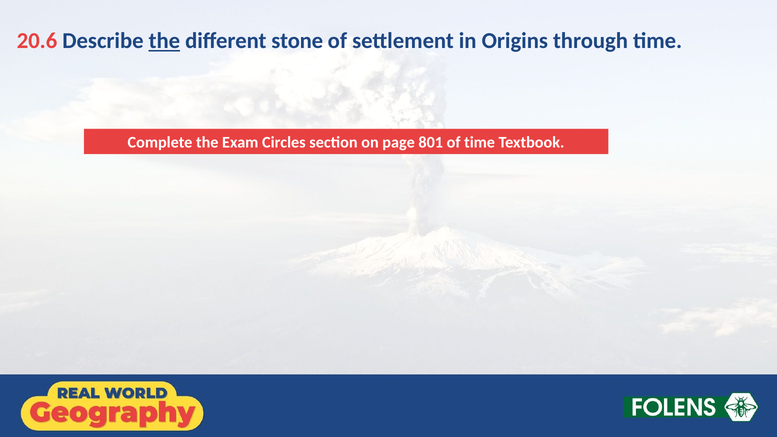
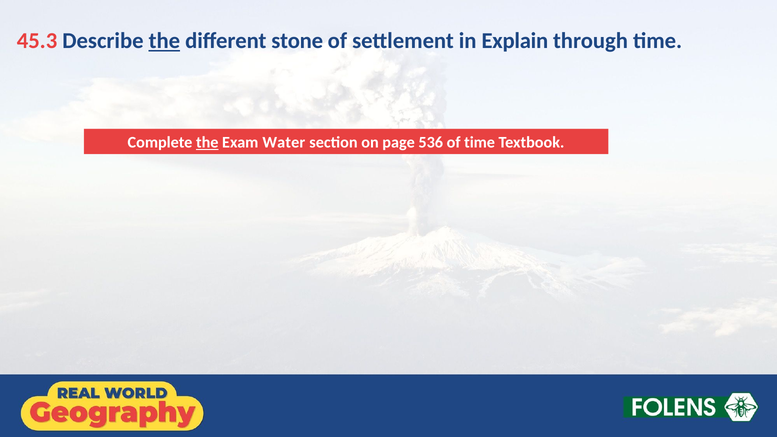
20.6: 20.6 -> 45.3 (37, 41)
Origins: Origins -> Explain (515, 41)
the underline: none -> present (207, 143)
Circles: Circles -> Water (284, 143)
801: 801 -> 536 (431, 143)
